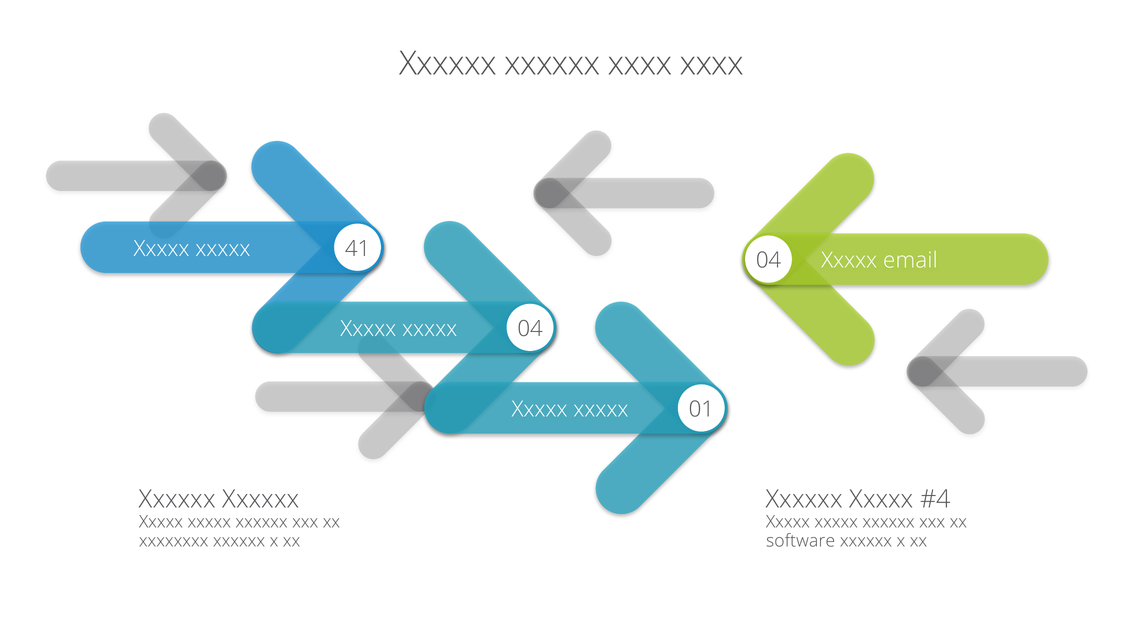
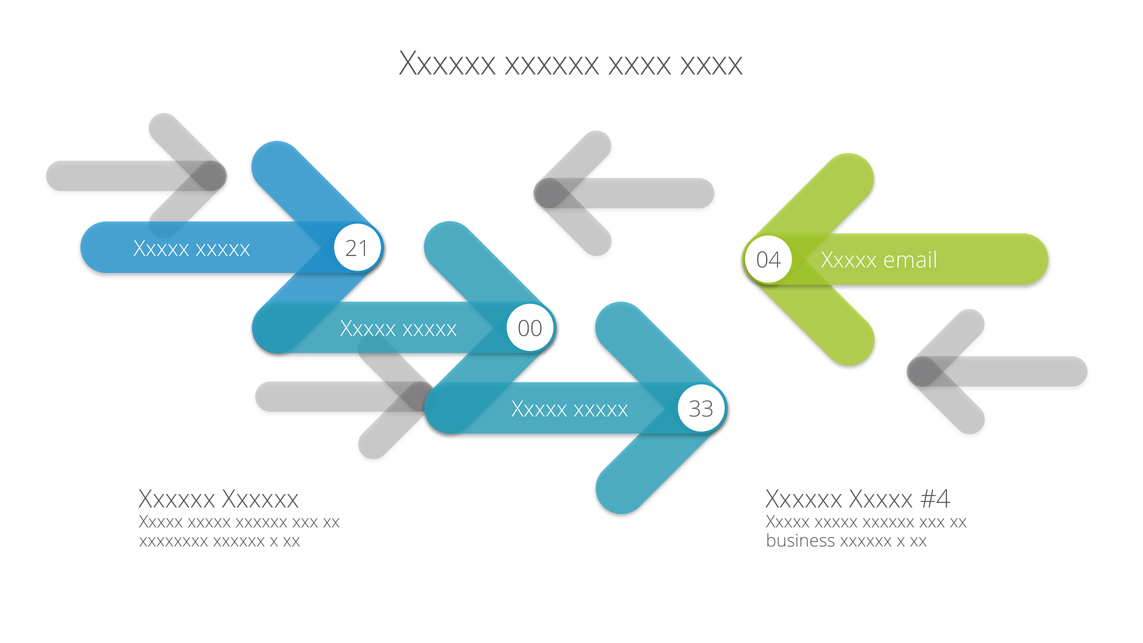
41: 41 -> 21 (358, 249)
xxxxx 04: 04 -> 00 (530, 329)
01: 01 -> 33 (701, 409)
software: software -> business (801, 541)
